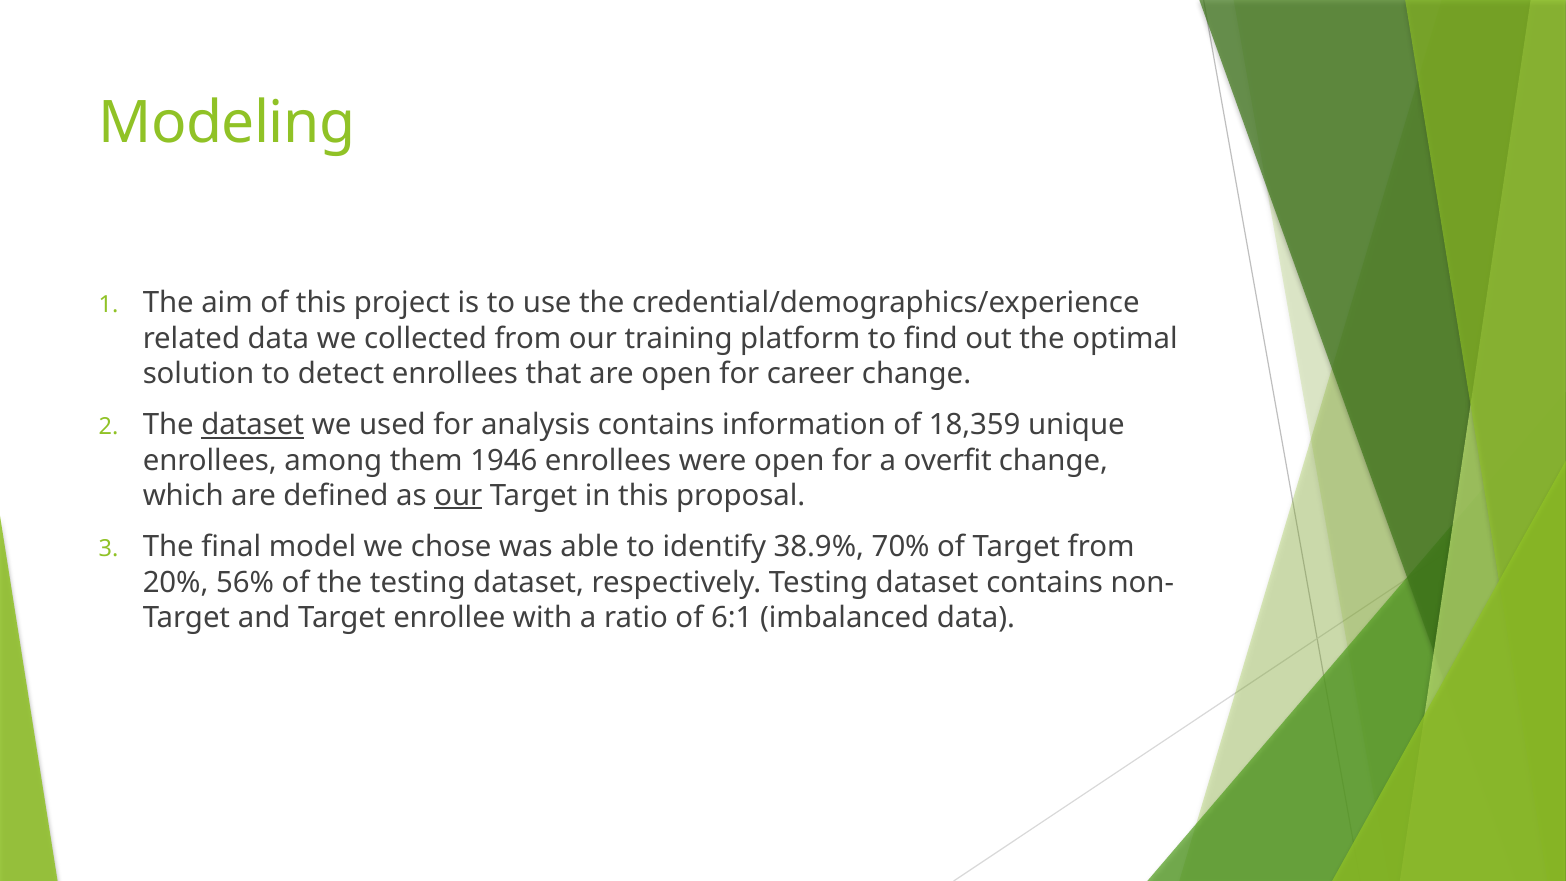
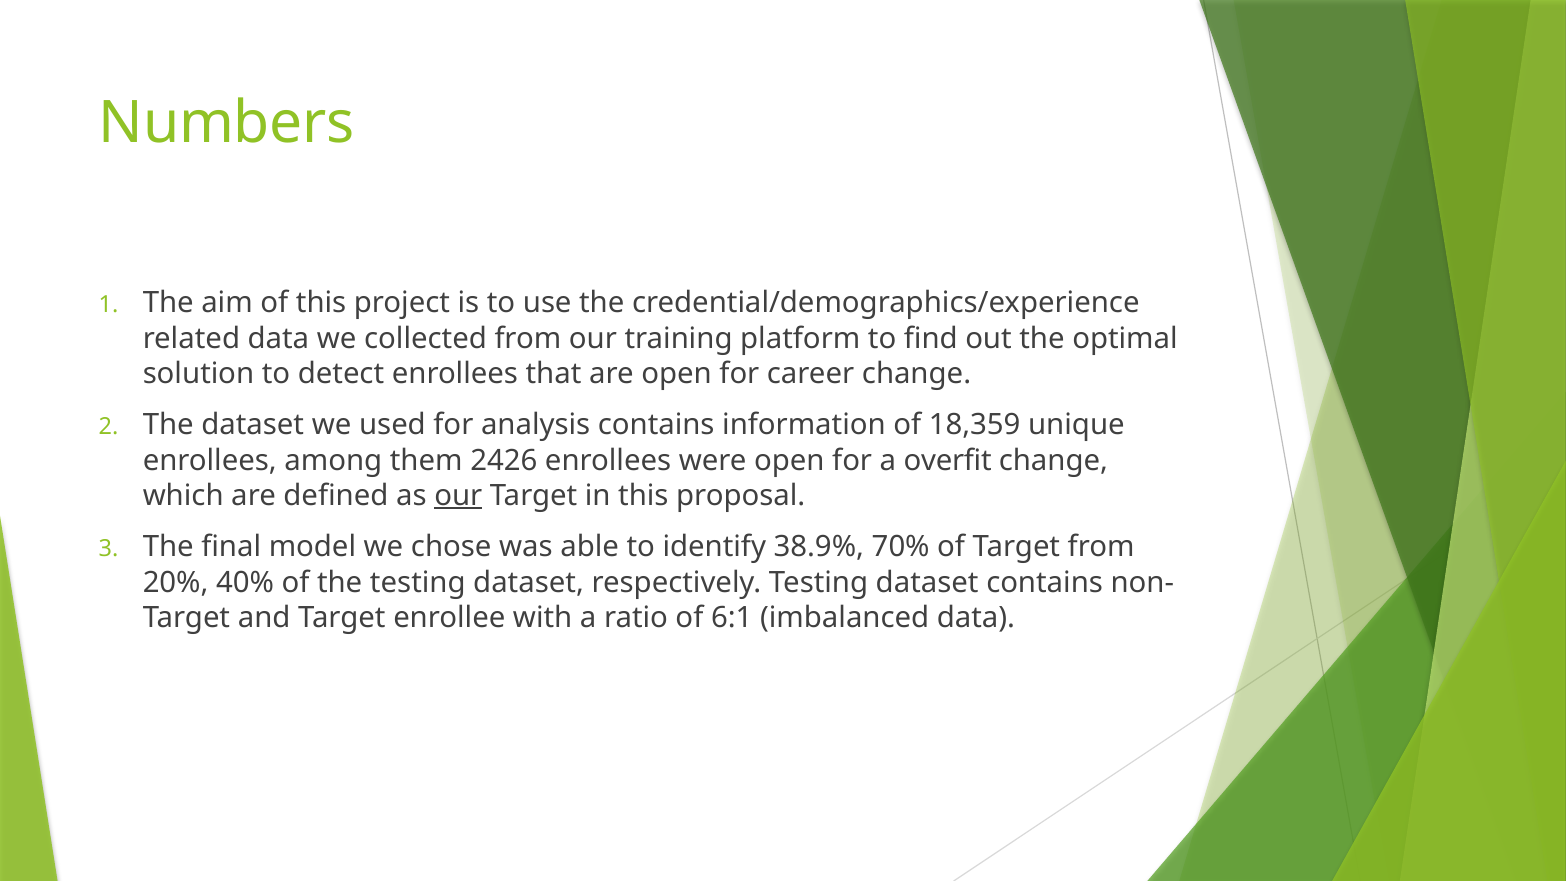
Modeling: Modeling -> Numbers (227, 124)
dataset underline: present -> none (253, 425)
1946: 1946 -> 2426 (504, 460)
56%: 56% -> 40% (245, 582)
